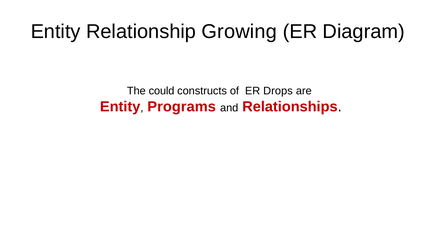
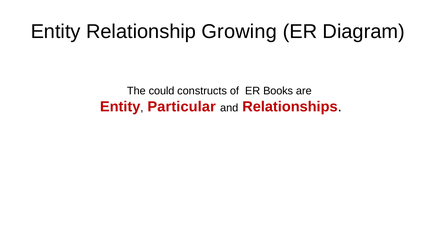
Drops: Drops -> Books (278, 91)
Programs: Programs -> Particular (182, 107)
